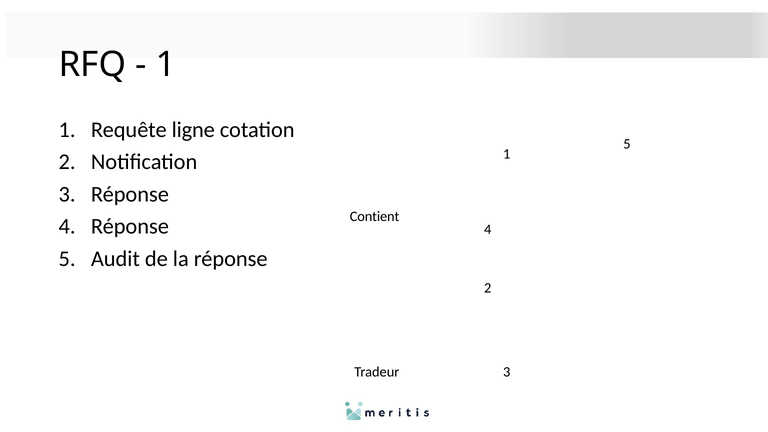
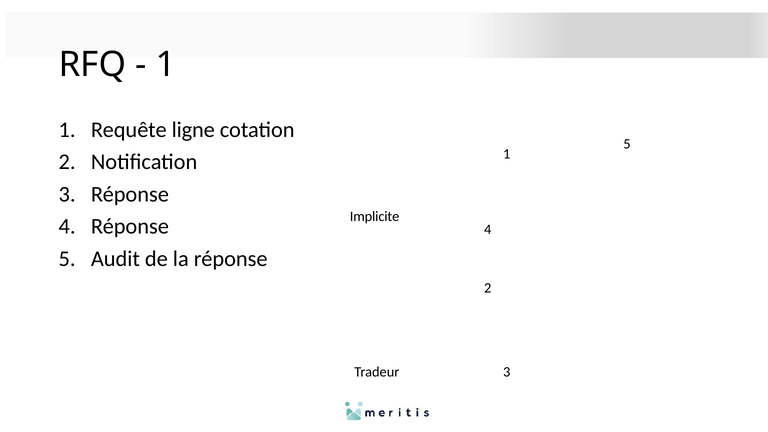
Contient: Contient -> Implicite (375, 217)
